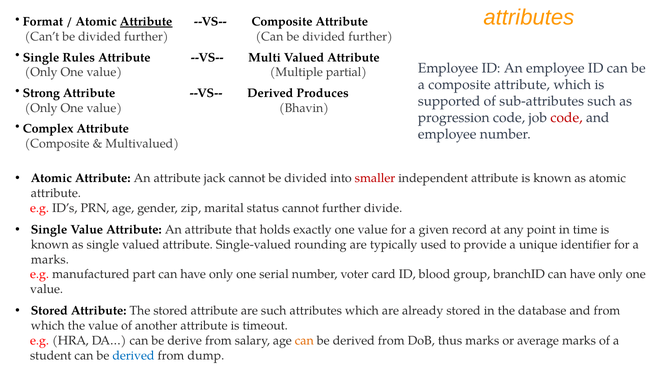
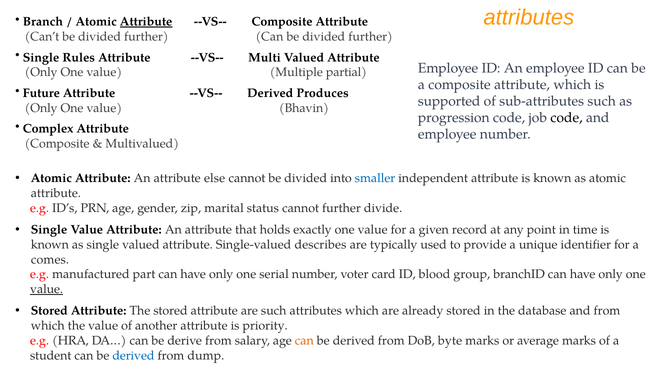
Format: Format -> Branch (43, 22)
Strong: Strong -> Future (41, 93)
code colour: red -> black (567, 118)
jack: jack -> else (215, 178)
smaller colour: red -> blue (375, 178)
rounding: rounding -> describes (320, 244)
marks: marks -> comes (50, 259)
value underline: none -> present (47, 289)
timeout: timeout -> priority (265, 325)
thus: thus -> byte (450, 340)
